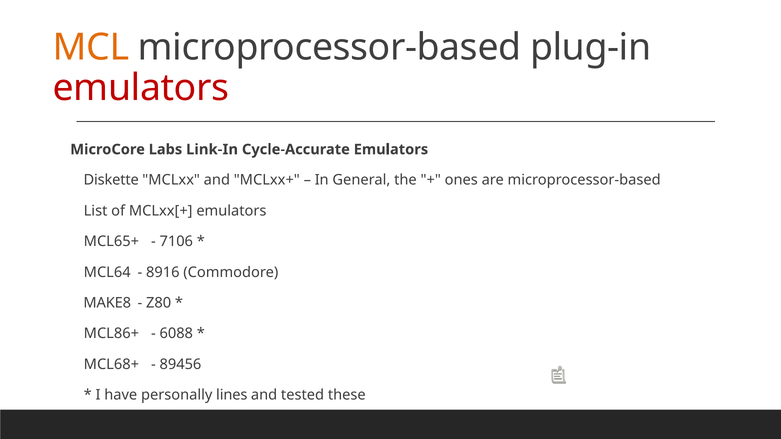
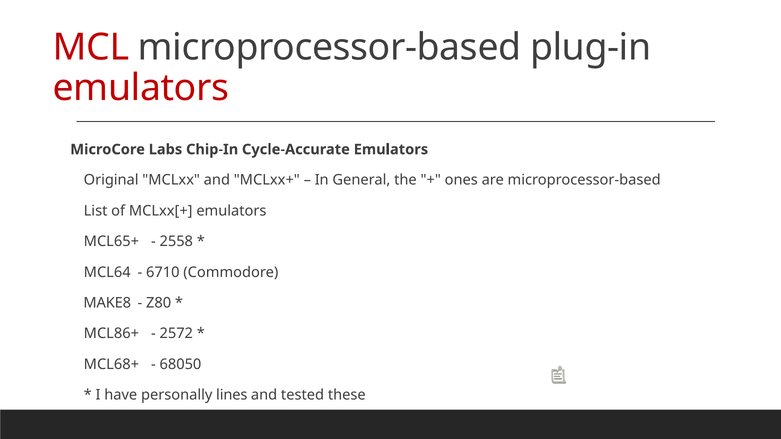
MCL colour: orange -> red (91, 47)
Link-In: Link-In -> Chip-In (212, 150)
Diskette: Diskette -> Original (111, 180)
7106: 7106 -> 2558 (176, 242)
8916: 8916 -> 6710 (163, 272)
6088: 6088 -> 2572 (176, 334)
89456: 89456 -> 68050 (180, 365)
